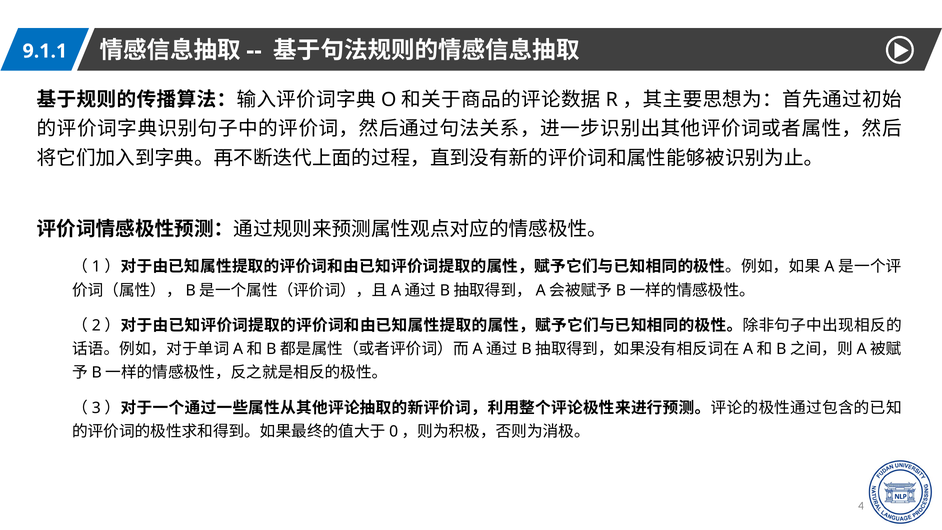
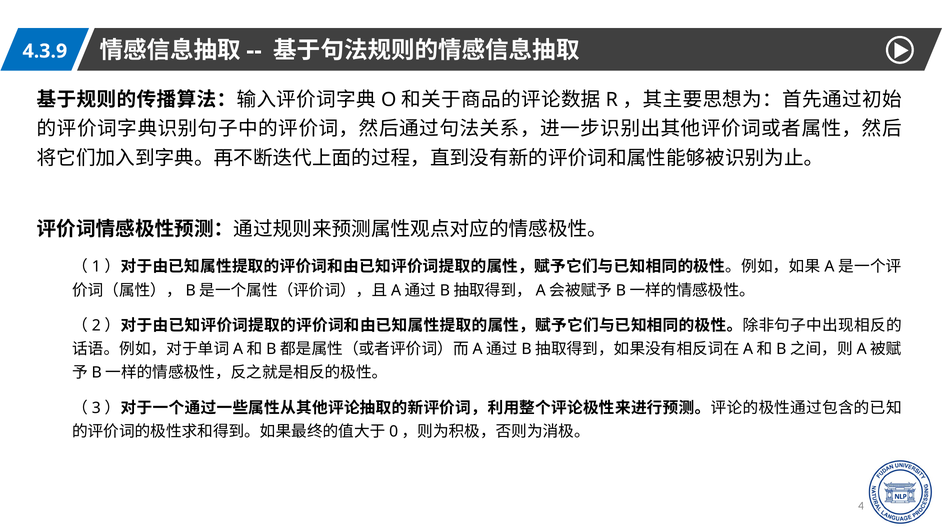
9.1.1: 9.1.1 -> 4.3.9 (45, 51)
